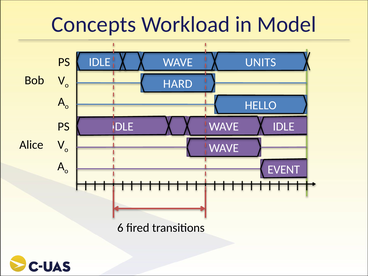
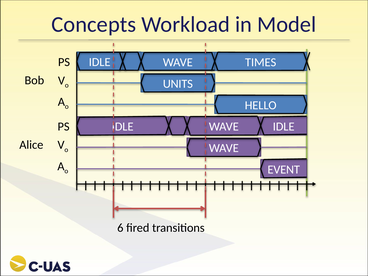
UNITS: UNITS -> TIMES (261, 62)
HARD: HARD -> UNITS (178, 84)
